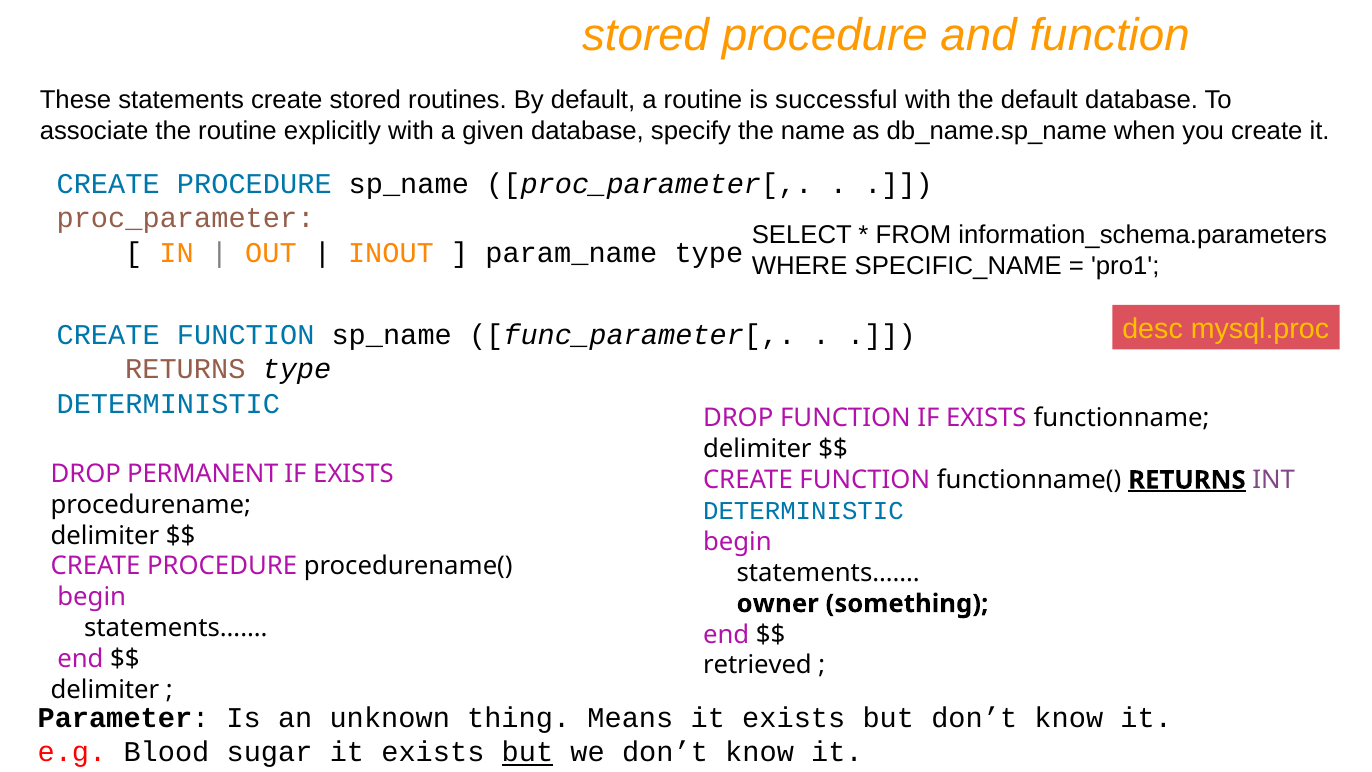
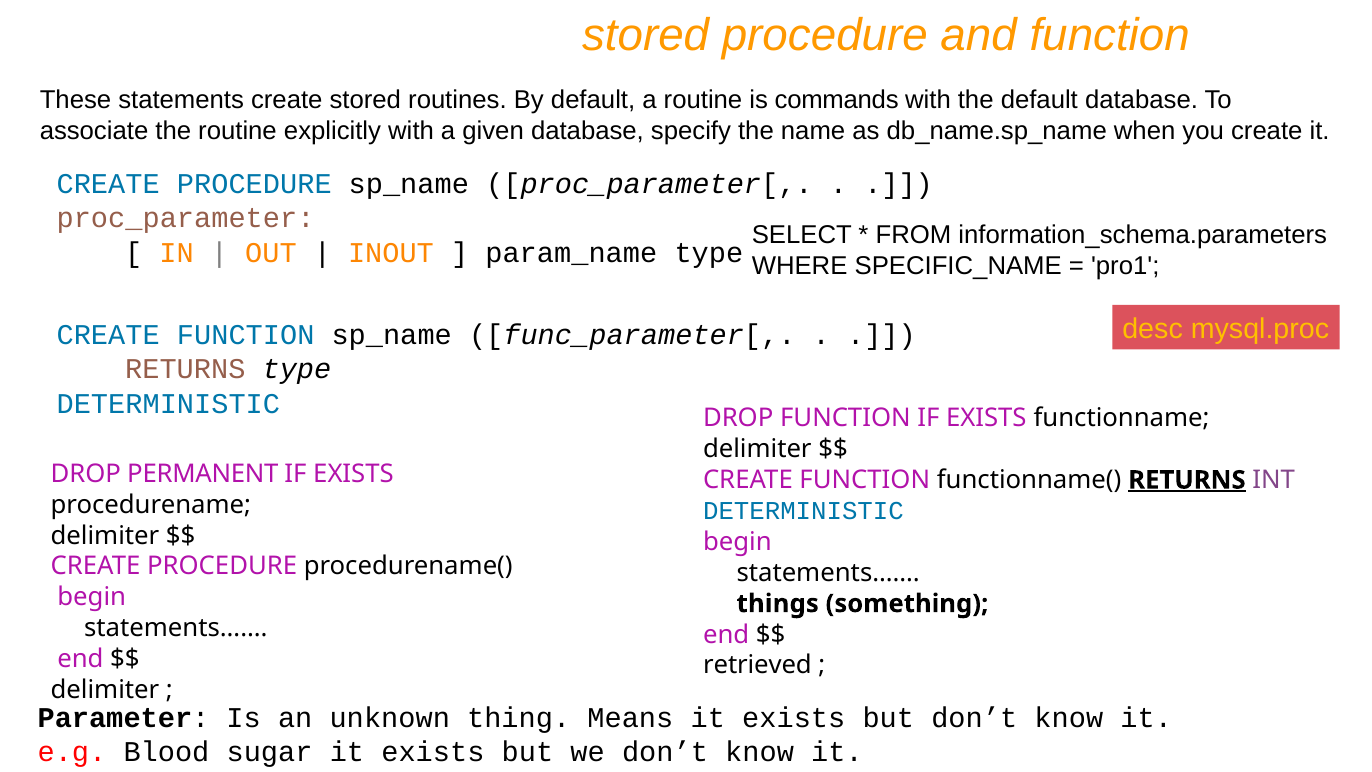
successful: successful -> commands (837, 100)
owner: owner -> things (778, 603)
but underline: present -> none (527, 752)
